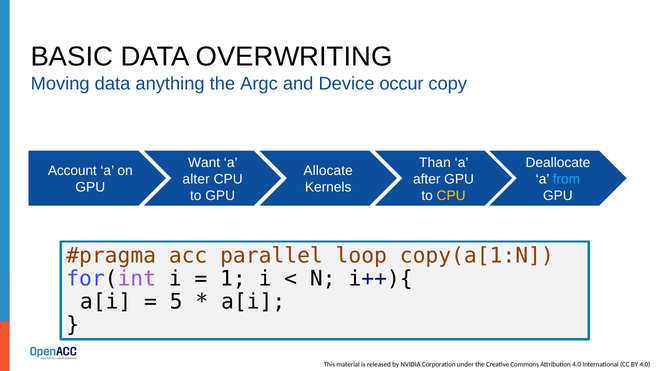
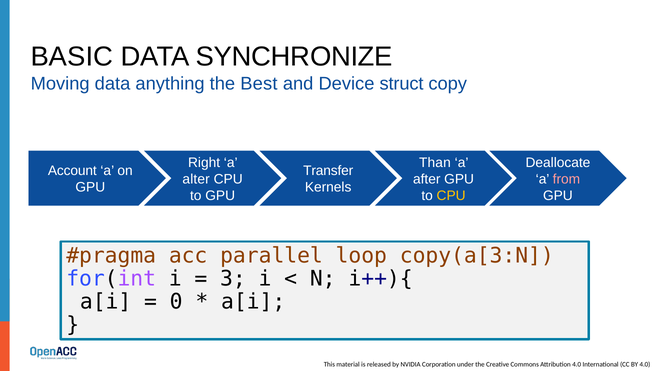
OVERWRITING: OVERWRITING -> SYNCHRONIZE (294, 57)
Argc: Argc -> Best (259, 84)
occur: occur -> struct (402, 84)
Want: Want -> Right (204, 163)
Allocate: Allocate -> Transfer (328, 171)
from colour: light blue -> pink (566, 179)
copy(a[1:N: copy(a[1:N -> copy(a[3:N (477, 255)
1: 1 -> 3 (233, 278)
5: 5 -> 0 (176, 301)
